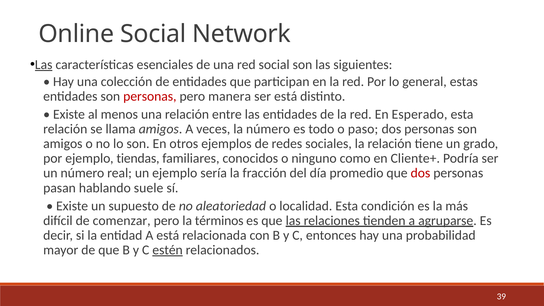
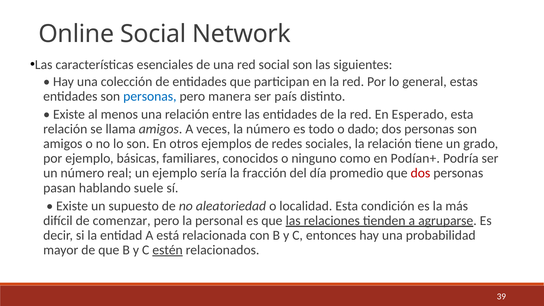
Las underline: present -> none (44, 65)
personas colour: red -> blue (150, 96)
ser está: está -> país (286, 96)
paso: paso -> dado (363, 129)
tiendas: tiendas -> básicas (138, 158)
Cliente+: Cliente+ -> Podían+ (415, 158)
términos: términos -> personal (219, 221)
